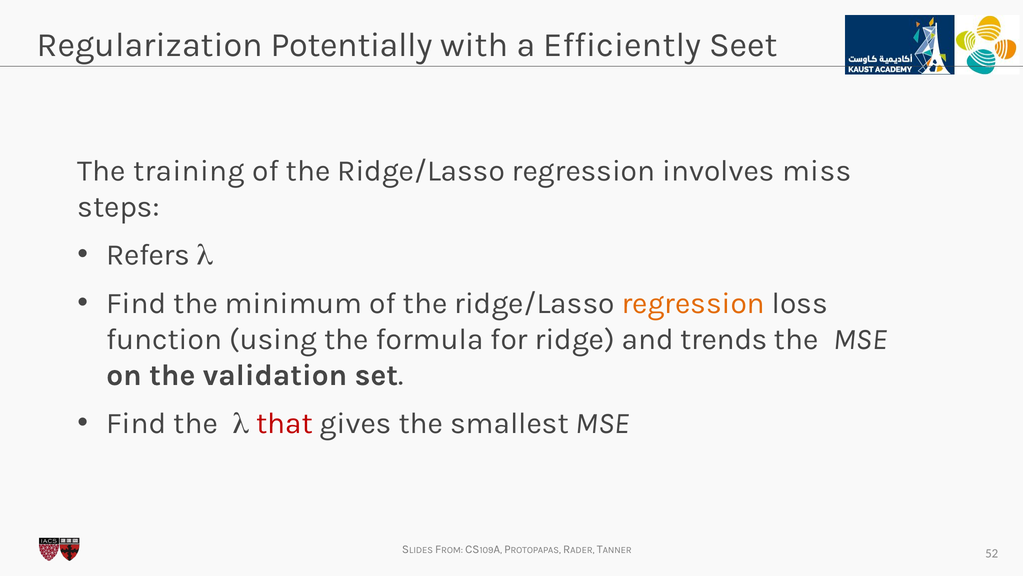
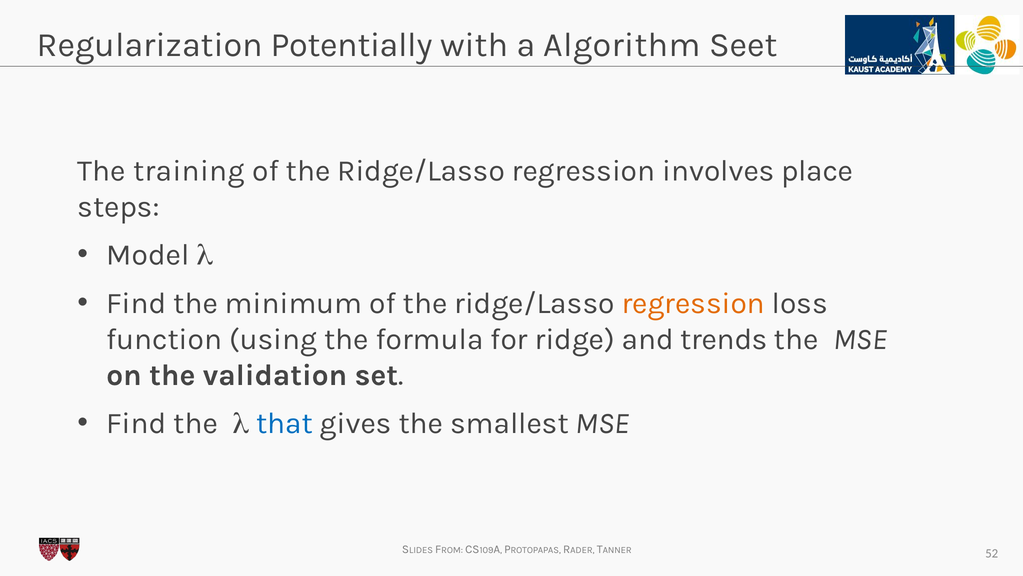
Efficiently: Efficiently -> Algorithm (622, 45)
miss: miss -> place (817, 171)
Refers: Refers -> Model (148, 255)
that colour: red -> blue (285, 423)
